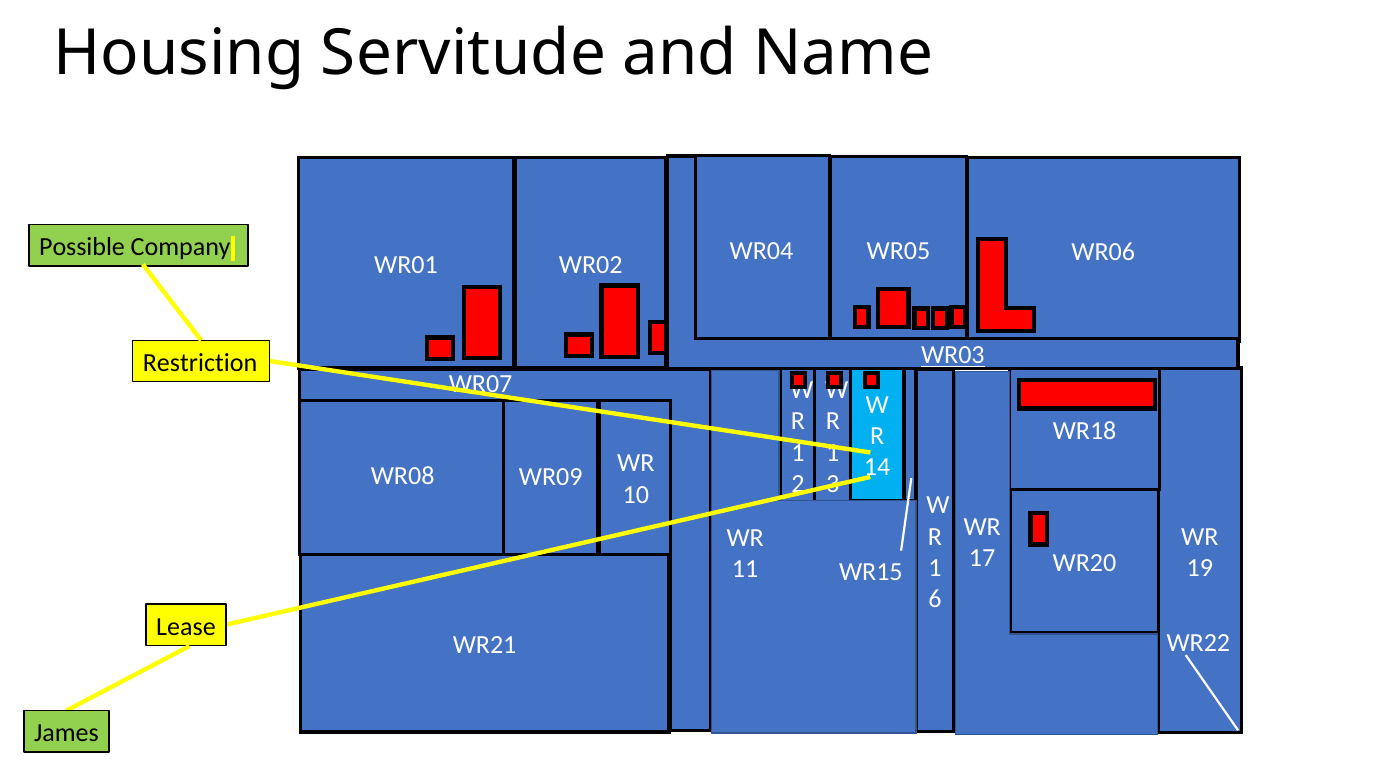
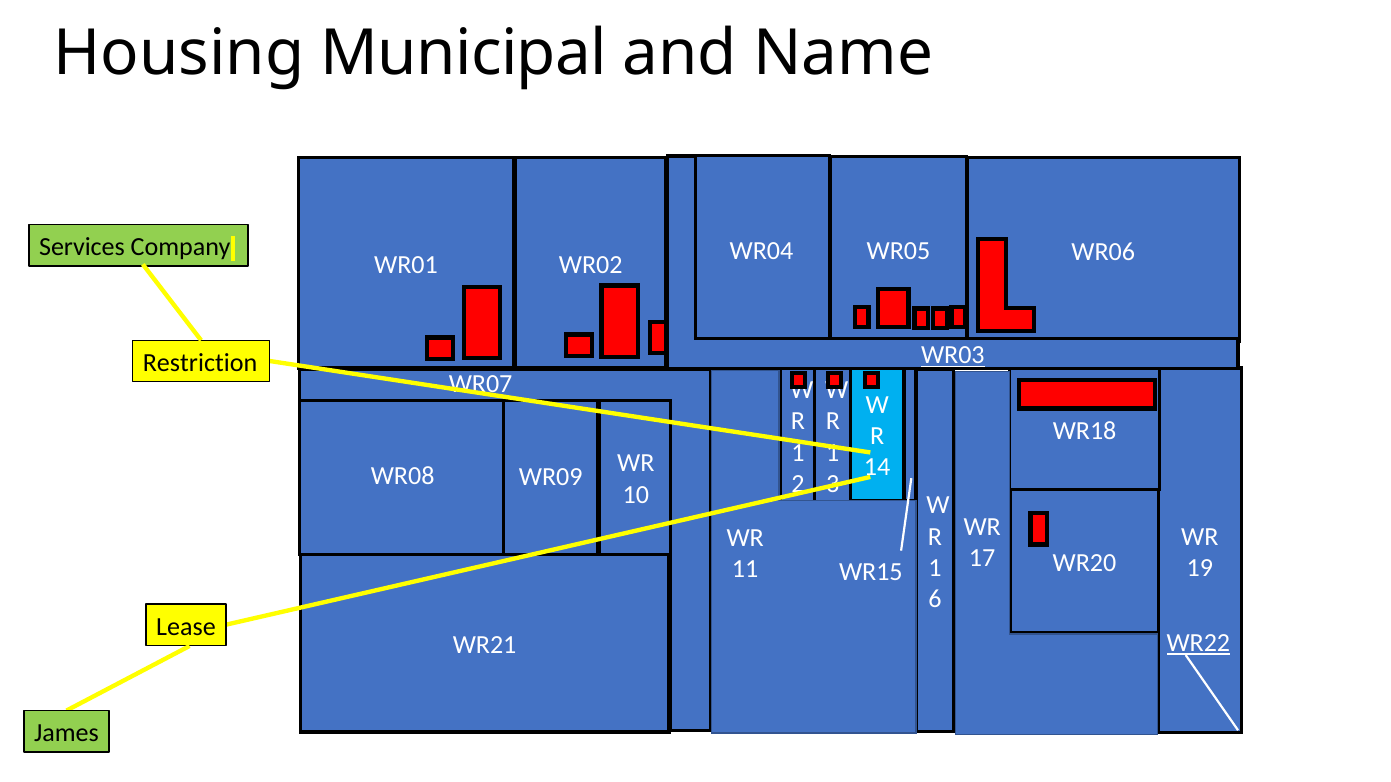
Servitude: Servitude -> Municipal (464, 54)
Possible: Possible -> Services (82, 247)
WR22 underline: none -> present (1198, 643)
